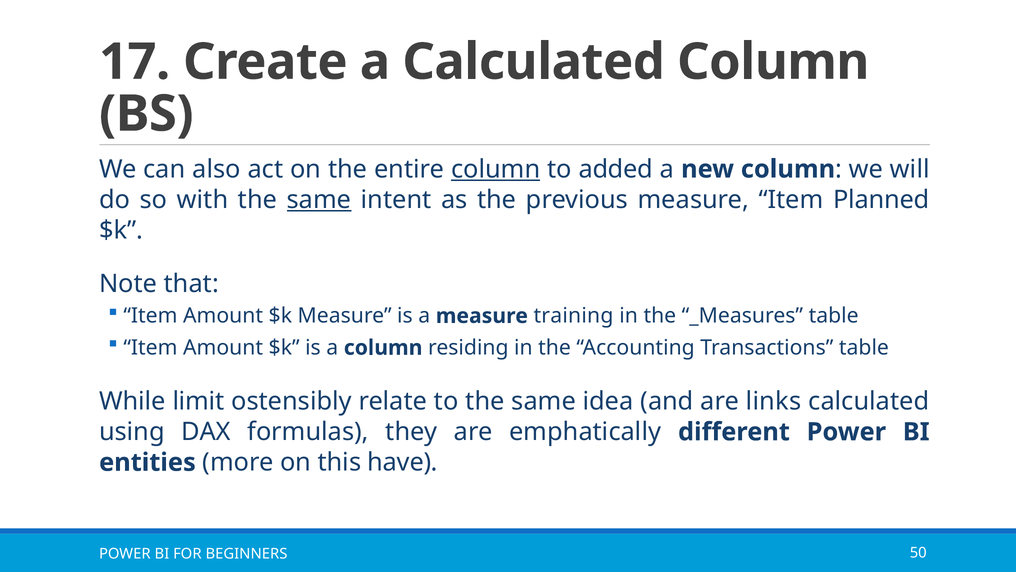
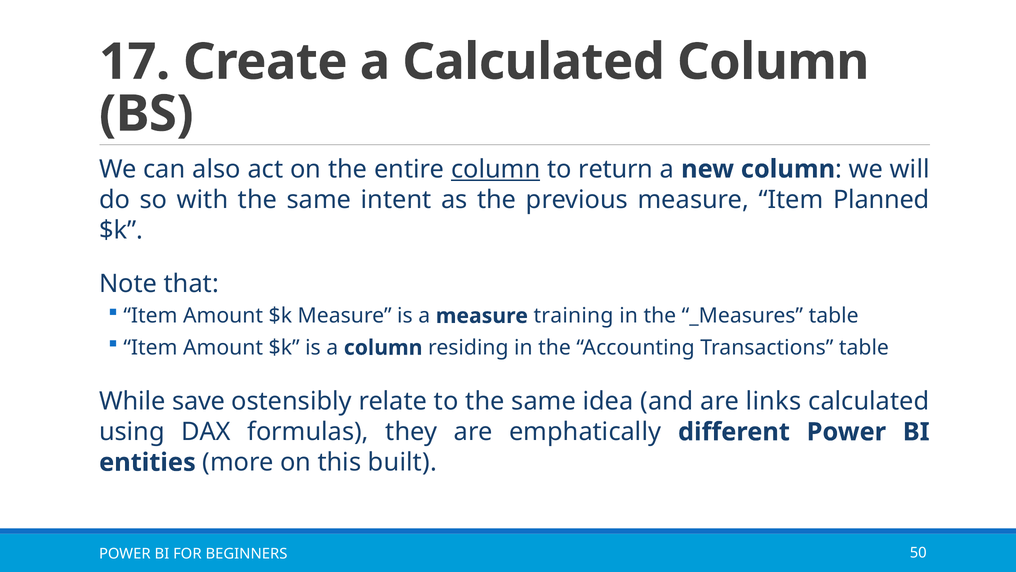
added: added -> return (616, 169)
same underline: present -> none (319, 200)
limit: limit -> save (199, 401)
have: have -> built (402, 462)
